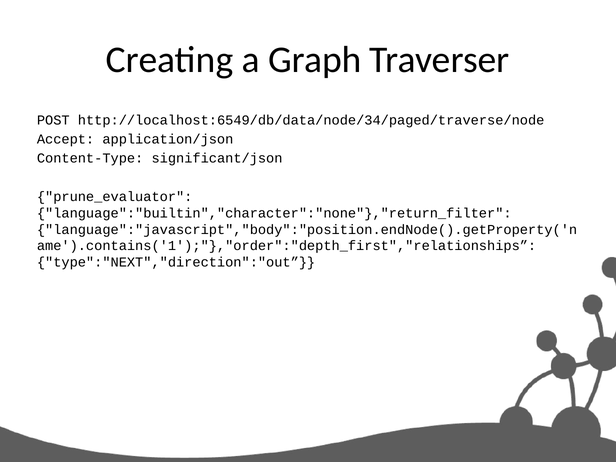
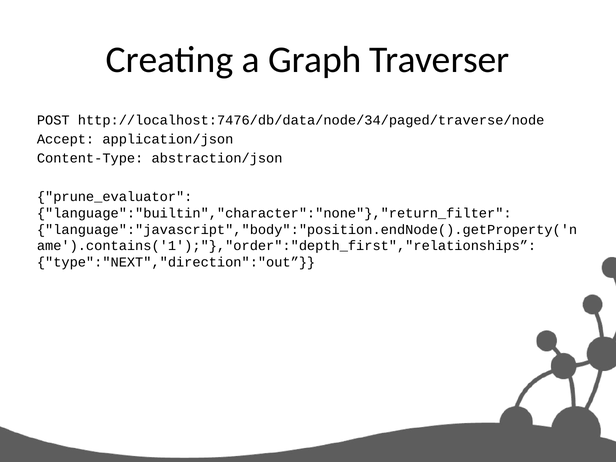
http://localhost:6549/db/data/node/34/paged/traverse/node: http://localhost:6549/db/data/node/34/paged/traverse/node -> http://localhost:7476/db/data/node/34/paged/traverse/node (311, 120)
significant/json: significant/json -> abstraction/json (217, 158)
